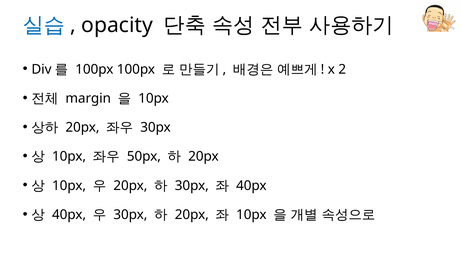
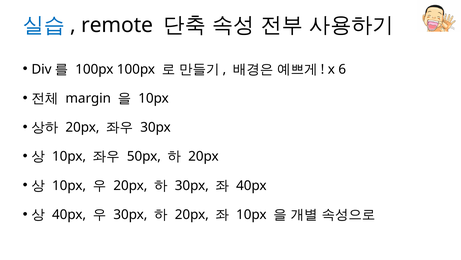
opacity: opacity -> remote (117, 25)
2: 2 -> 6 (342, 69)
